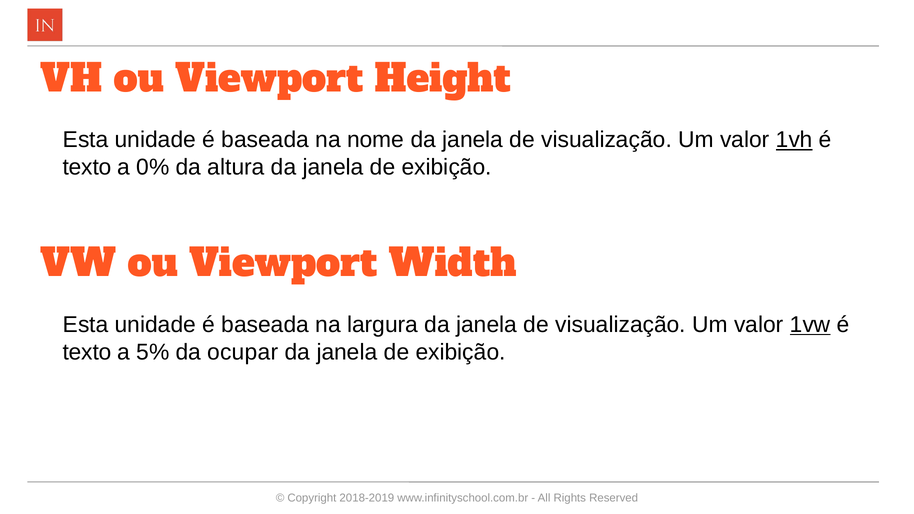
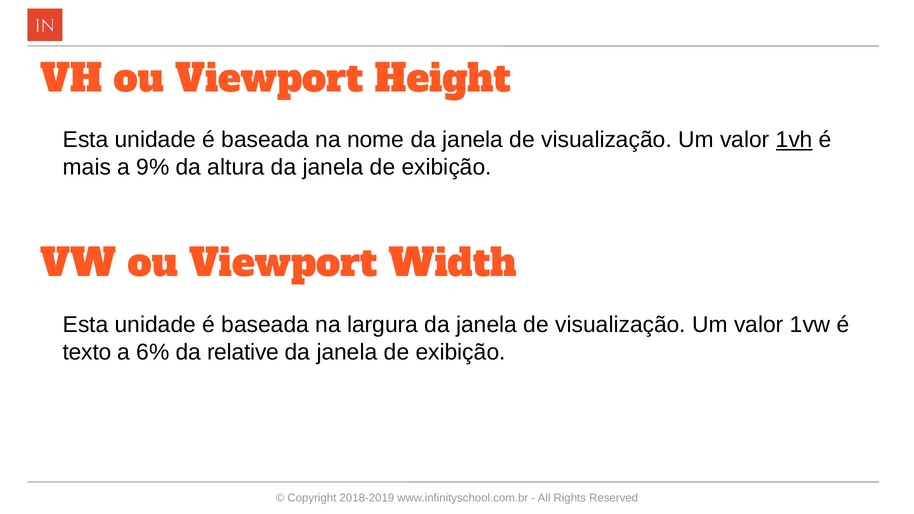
texto: texto -> mais (87, 167)
0%: 0% -> 9% (153, 167)
1vw underline: present -> none (810, 325)
5%: 5% -> 6% (153, 352)
ocupar: ocupar -> relative (243, 352)
